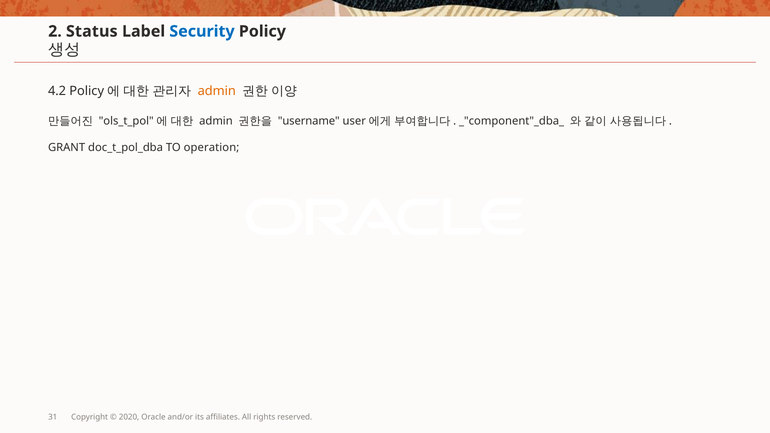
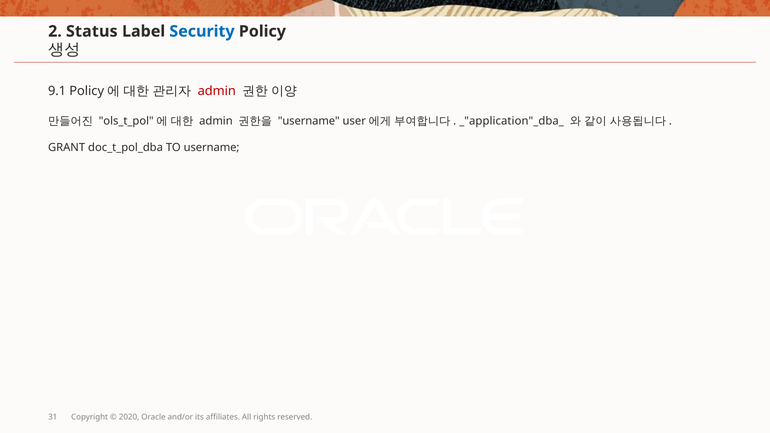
4.2: 4.2 -> 9.1 (57, 91)
admin colour: orange -> red (217, 91)
_"component"_dba_: _"component"_dba_ -> _"application"_dba_ (512, 121)
TO operation: operation -> username (212, 148)
